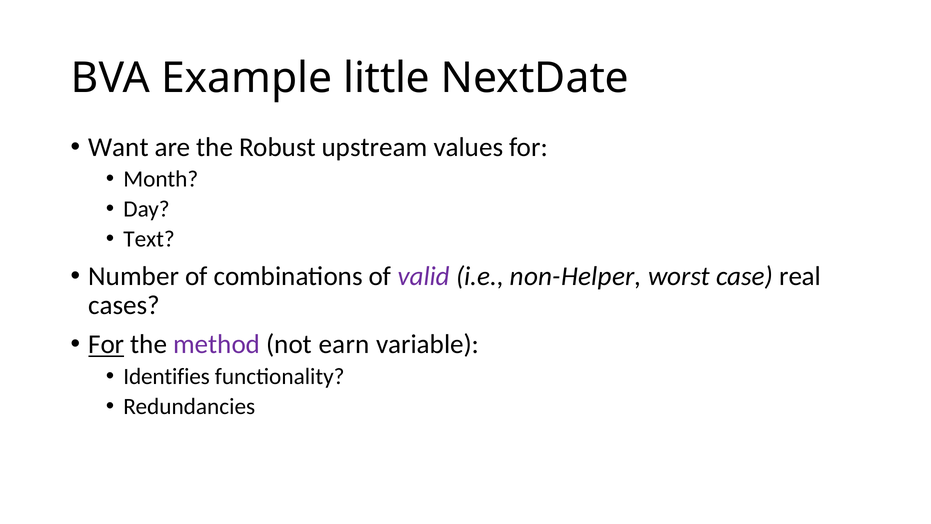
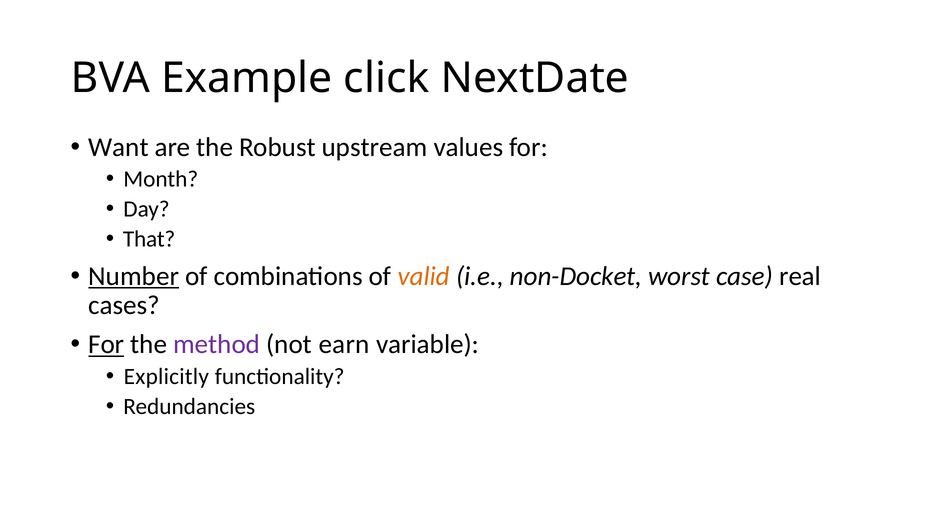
little: little -> click (387, 78)
Text: Text -> That (149, 239)
Number underline: none -> present (134, 276)
valid colour: purple -> orange (424, 276)
non-Helper: non-Helper -> non-Docket (576, 276)
Identifies: Identifies -> Explicitly (166, 376)
